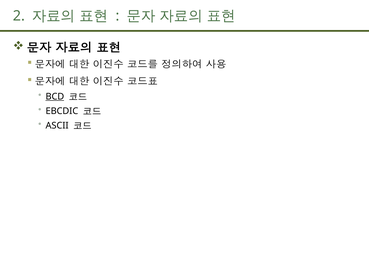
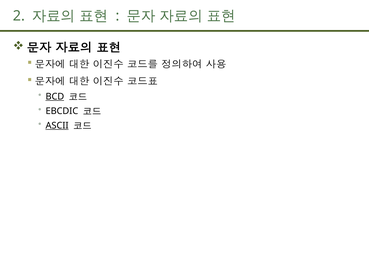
ASCII underline: none -> present (57, 125)
